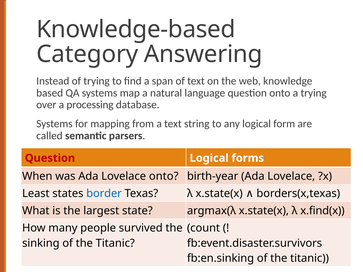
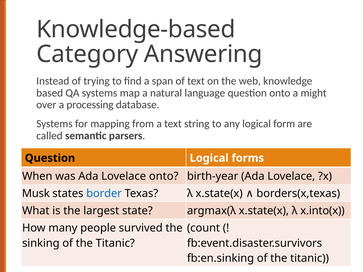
a trying: trying -> might (314, 93)
Question colour: red -> black (50, 158)
Least: Least -> Musk (36, 194)
x.find(x: x.find(x -> x.into(x (322, 211)
